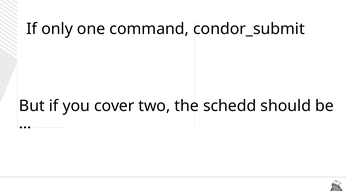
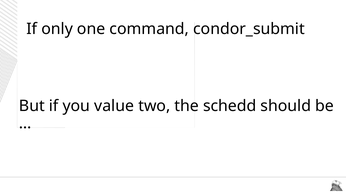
cover: cover -> value (114, 106)
